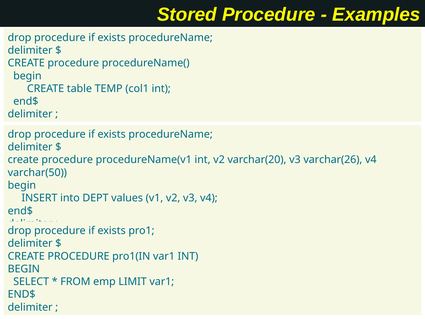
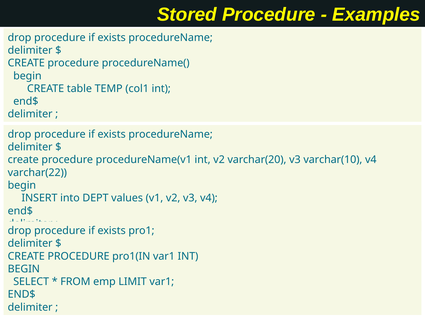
varchar(26: varchar(26 -> varchar(10 (333, 160)
varchar(50: varchar(50 -> varchar(22 (37, 172)
